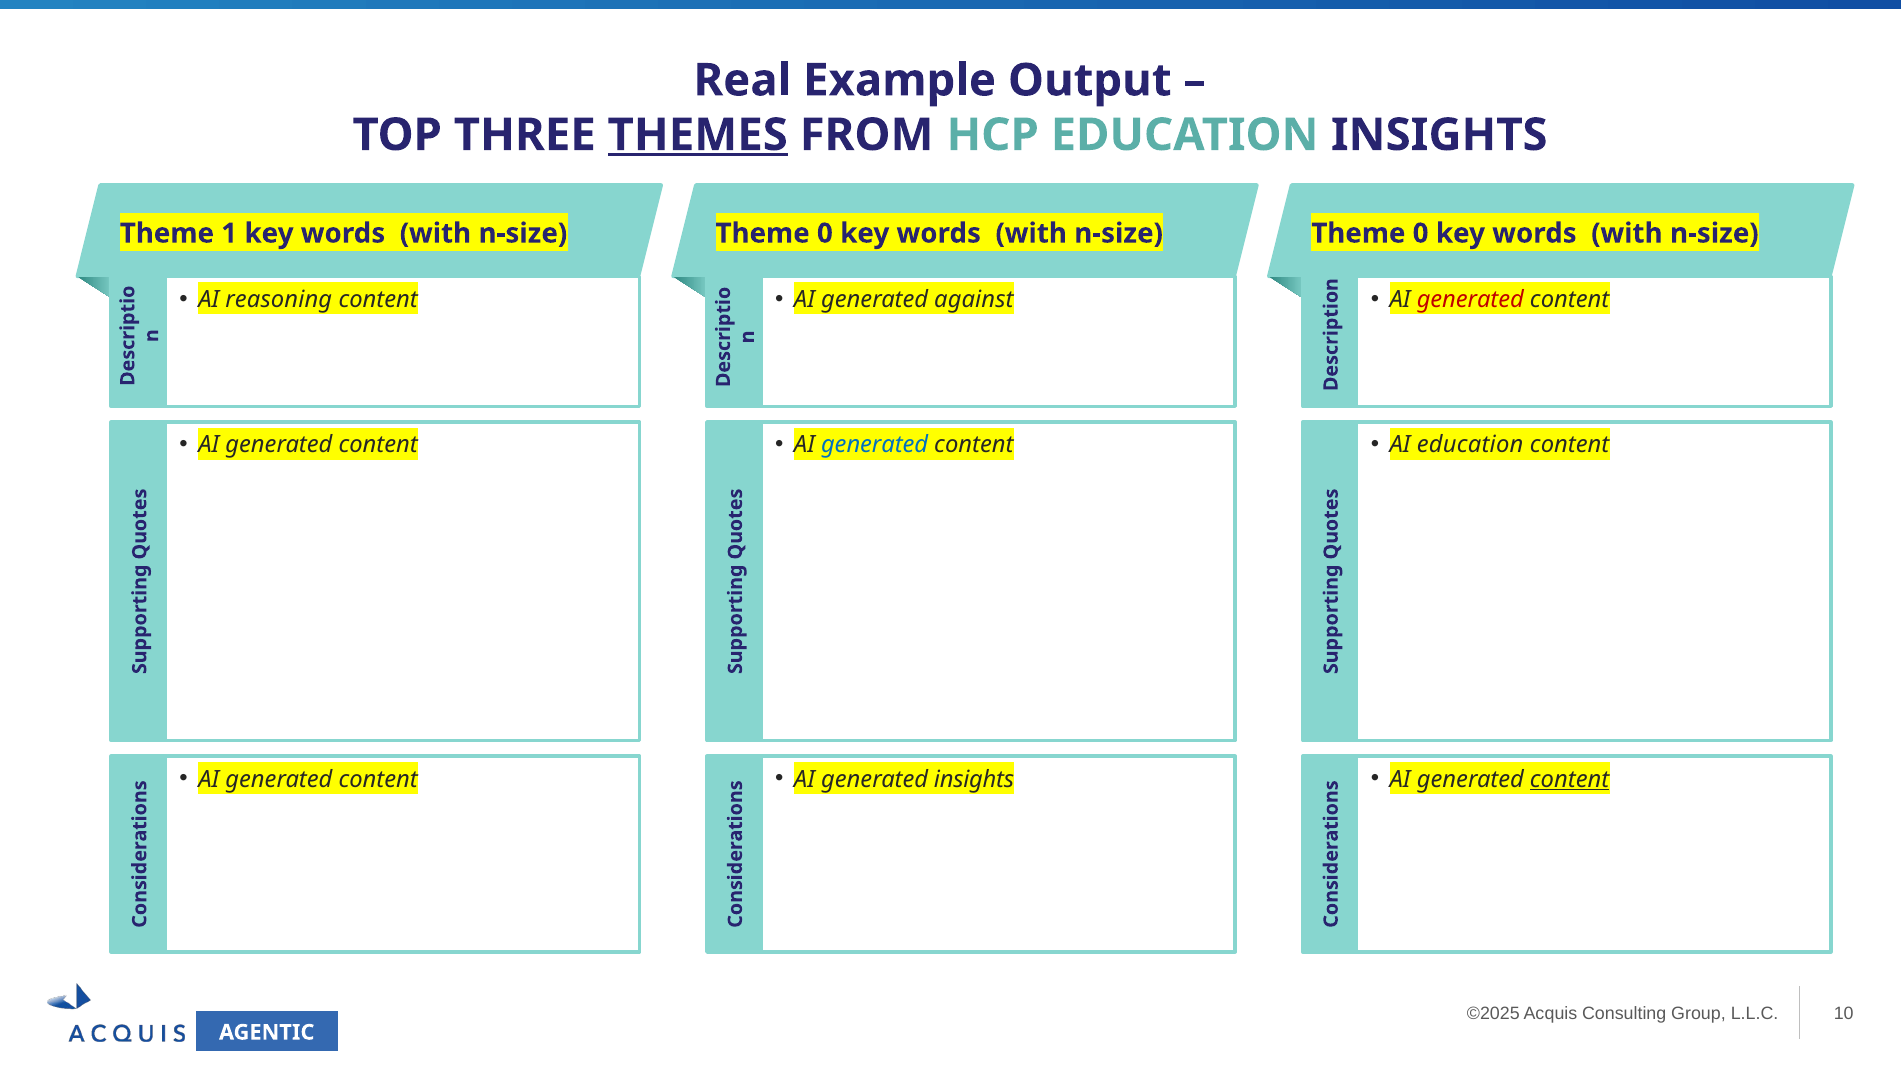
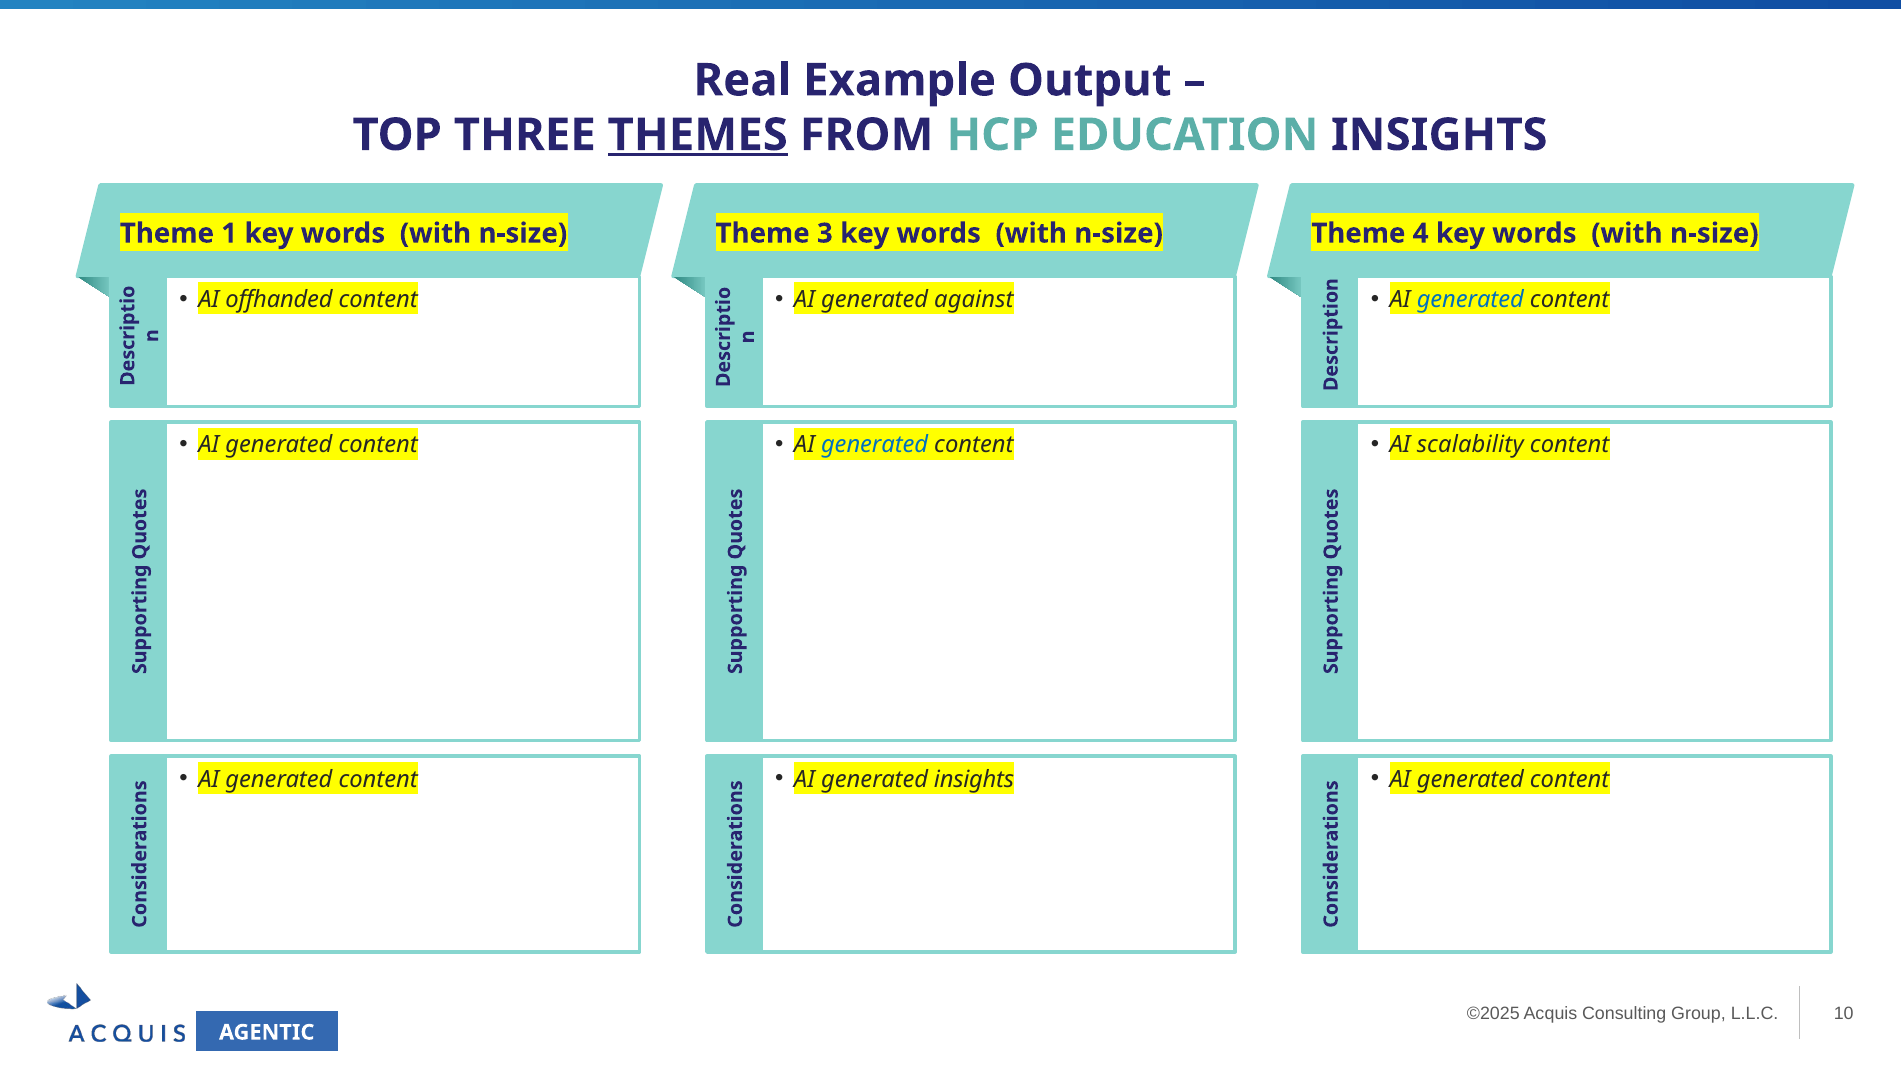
0: 0 -> 3 (825, 233)
0: 0 -> 4 (1421, 233)
reasoning: reasoning -> offhanded (279, 300)
generated colour: red -> blue (1470, 300)
AI education: education -> scalability (1470, 445)
content underline: present -> none (1570, 779)
